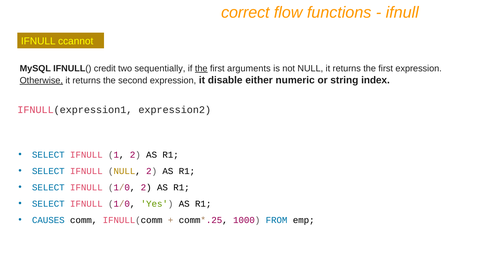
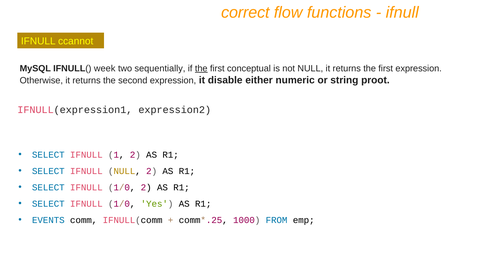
credit: credit -> week (105, 68)
arguments: arguments -> conceptual (249, 68)
Otherwise underline: present -> none (41, 80)
index: index -> proot (375, 80)
CAUSES: CAUSES -> EVENTS (48, 220)
